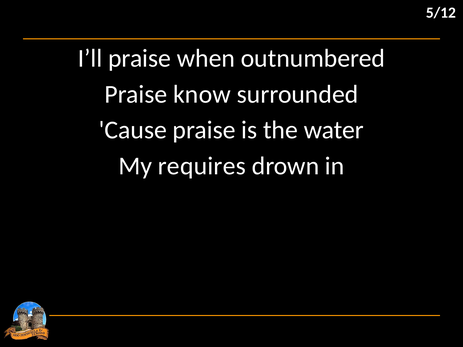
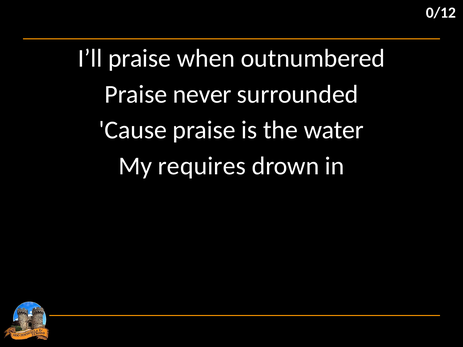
5/12: 5/12 -> 0/12 (441, 13)
know: know -> never (202, 94)
